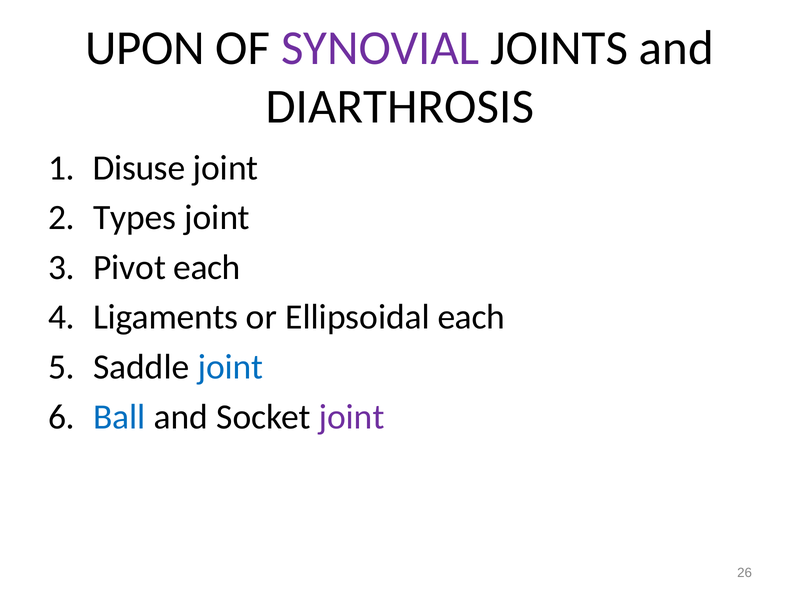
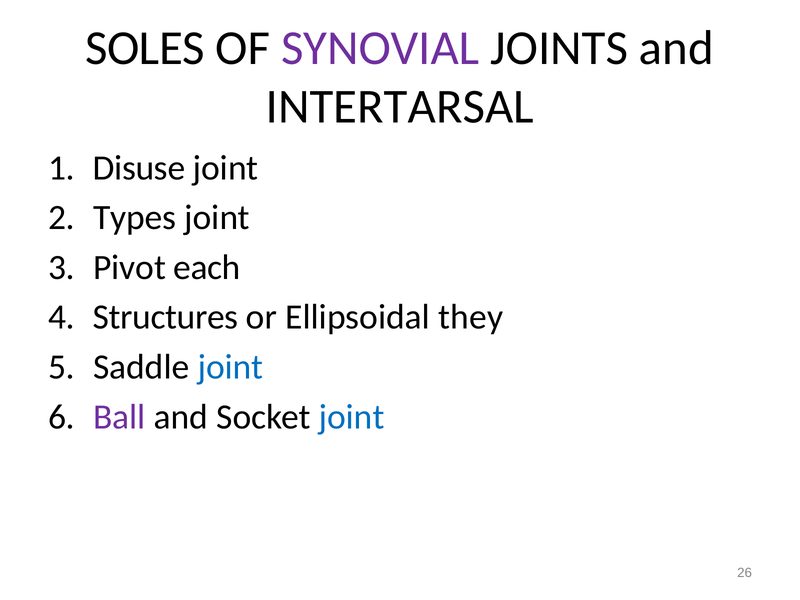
UPON: UPON -> SOLES (145, 48)
DIARTHROSIS: DIARTHROSIS -> INTERTARSAL (400, 107)
Ligaments: Ligaments -> Structures (166, 317)
Ellipsoidal each: each -> they (471, 317)
Ball colour: blue -> purple (119, 417)
joint colour: purple -> blue (352, 417)
